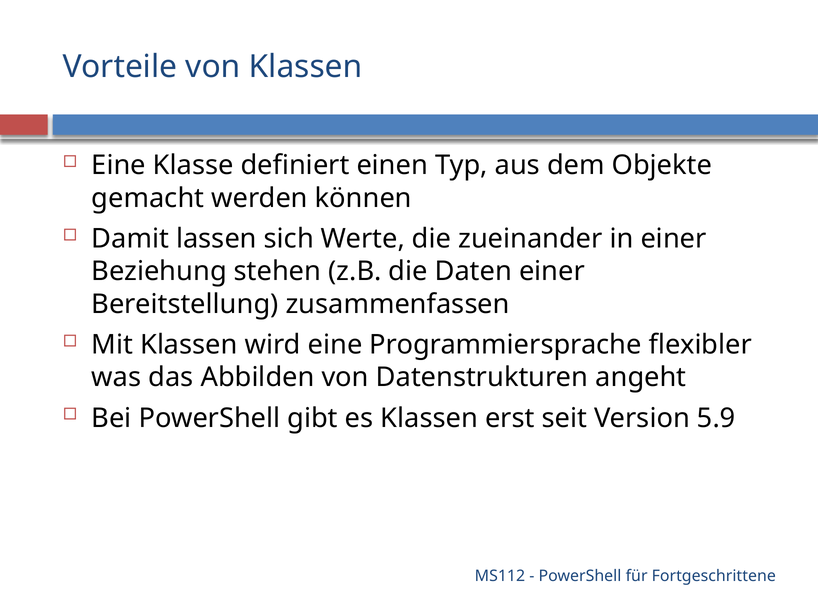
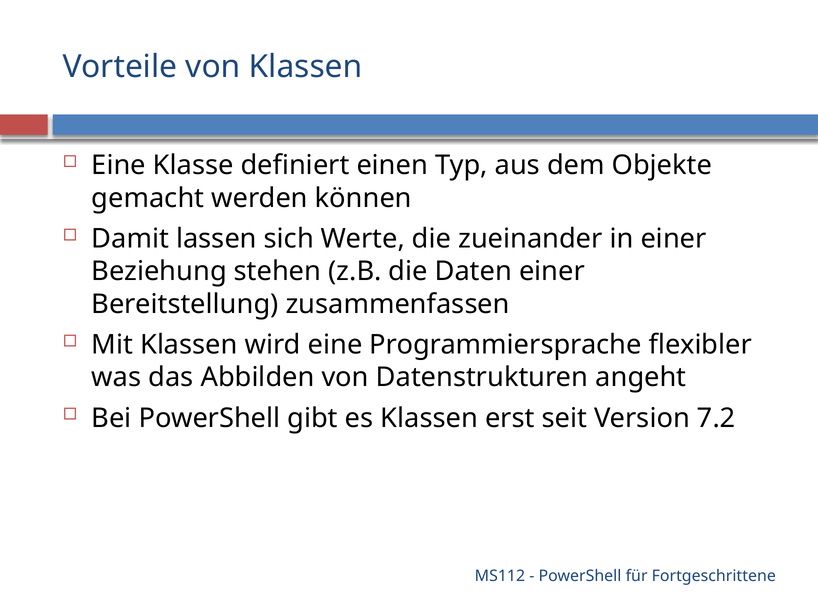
5.9: 5.9 -> 7.2 (716, 418)
